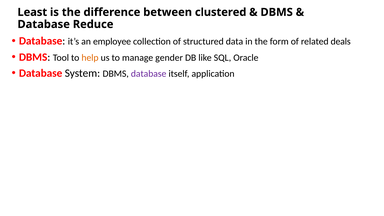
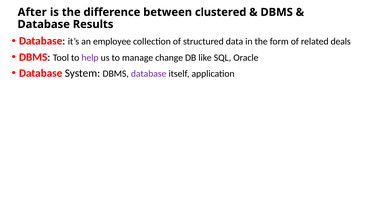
Least: Least -> After (32, 12)
Reduce: Reduce -> Results (93, 24)
help colour: orange -> purple (90, 58)
gender: gender -> change (169, 58)
